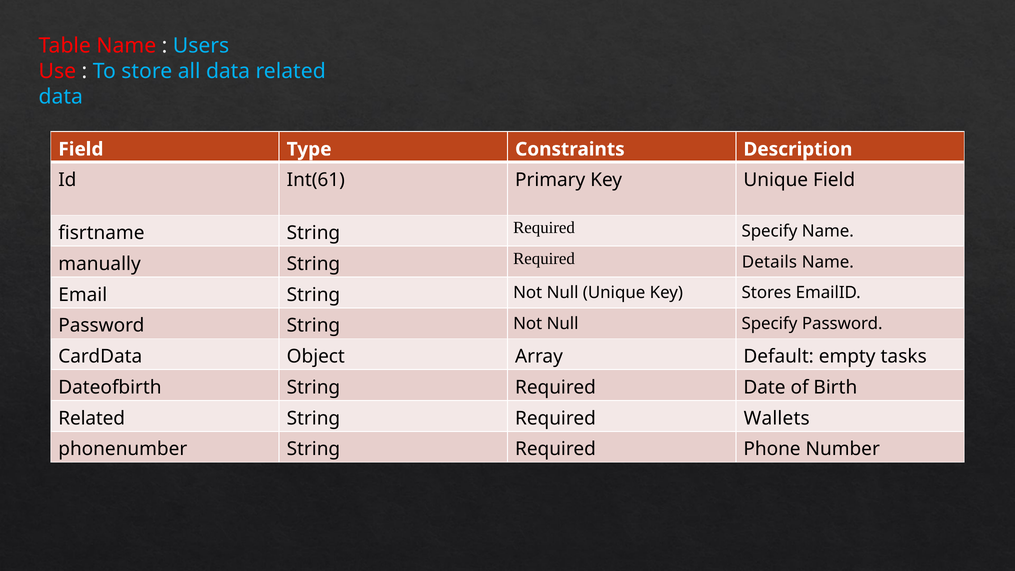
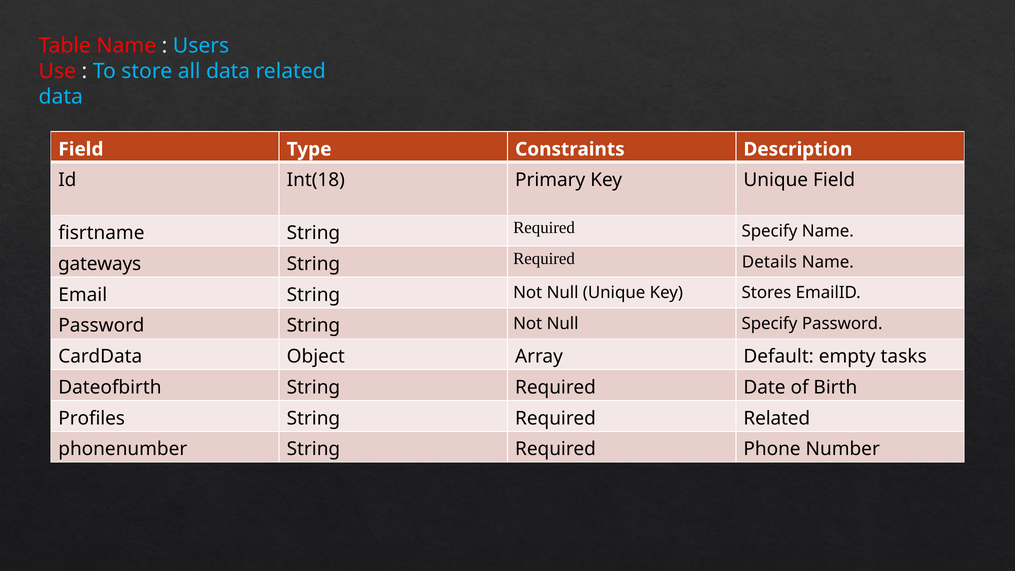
Int(61: Int(61 -> Int(18 (316, 180)
manually: manually -> gateways (100, 264)
Related: Related -> Profiles (92, 418)
Required Wallets: Wallets -> Related (777, 418)
